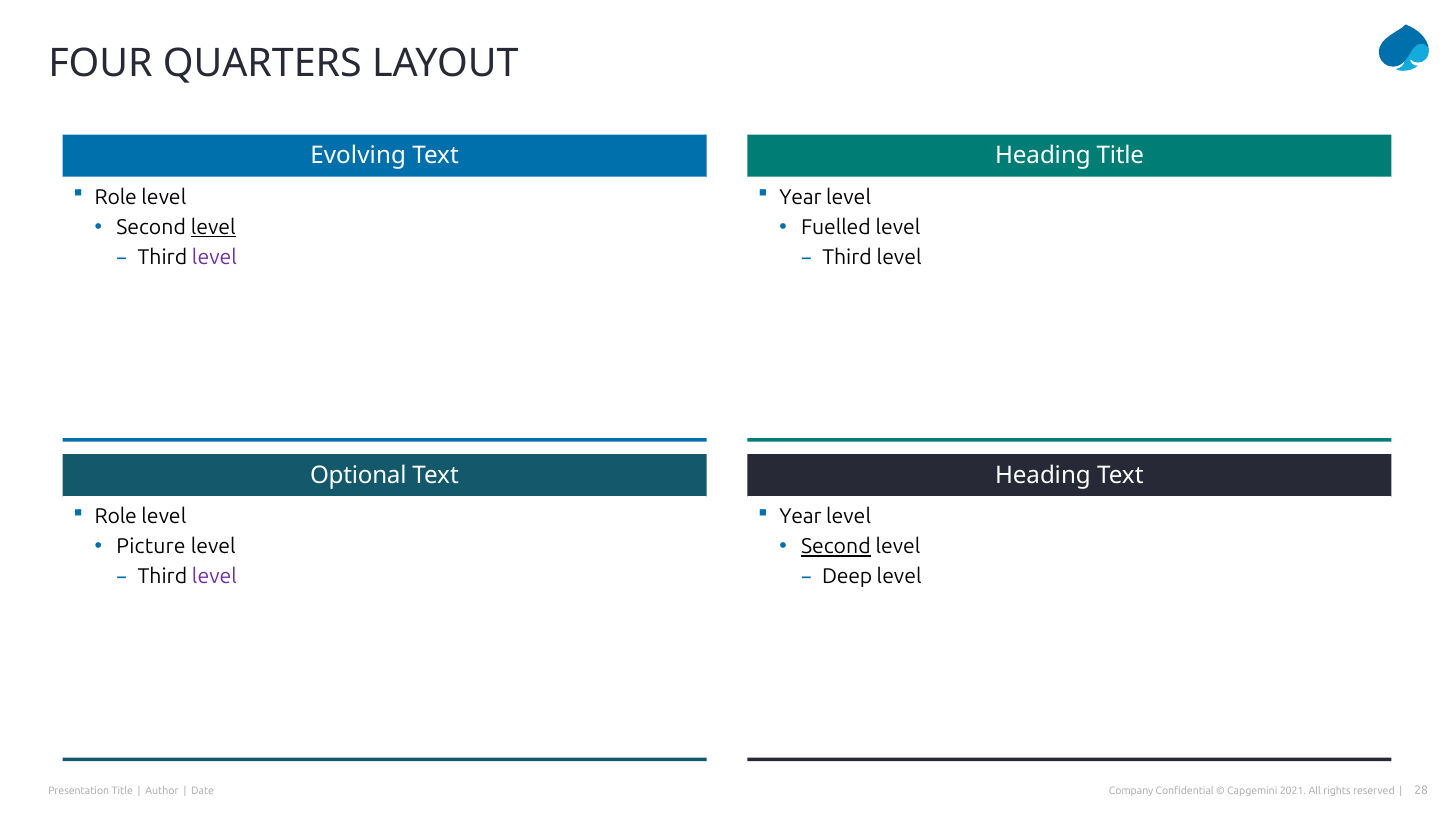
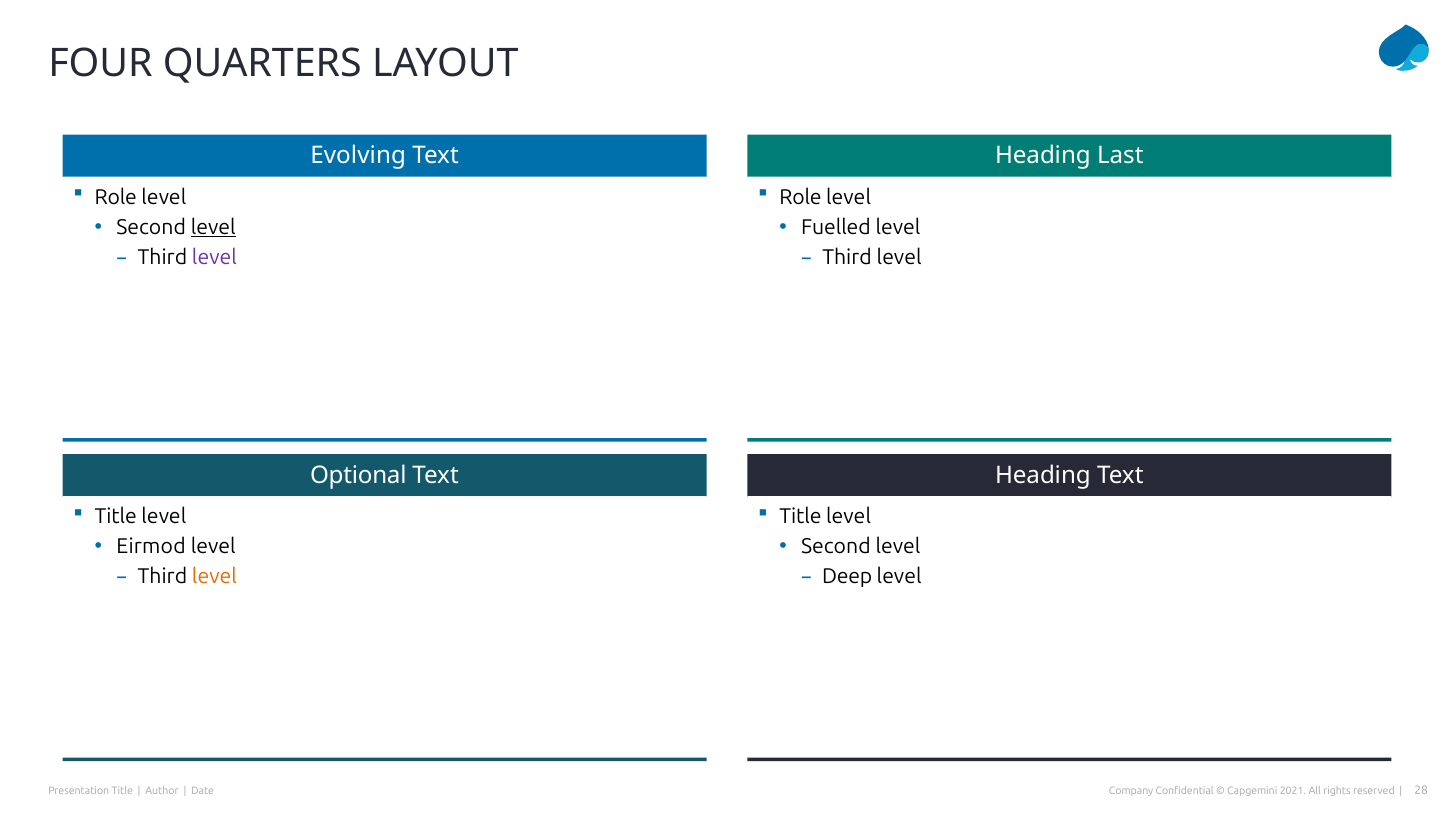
Heading Title: Title -> Last (1120, 156)
Year: Year -> Role (801, 197)
Role: Role -> Title (116, 517)
Year: Year -> Title (800, 517)
Picture: Picture -> Eirmod (151, 547)
Second underline: present -> none (836, 547)
level colour: purple -> orange (214, 577)
